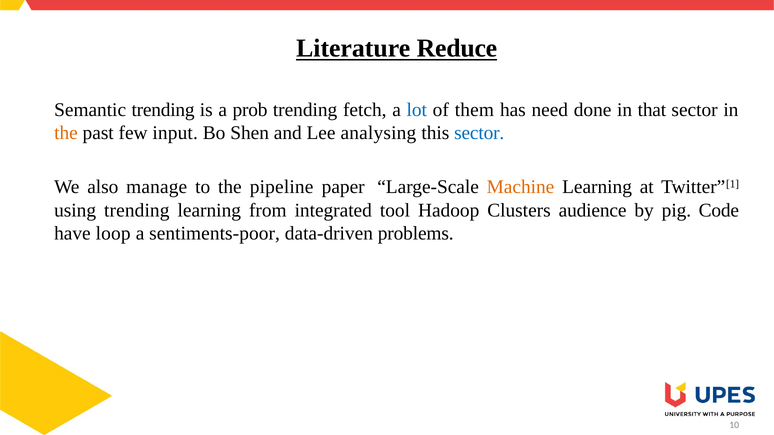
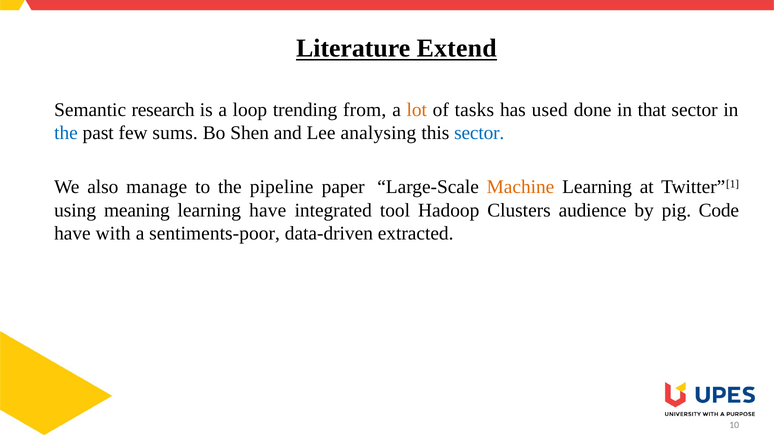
Reduce: Reduce -> Extend (457, 48)
Semantic trending: trending -> research (163, 110)
prob: prob -> loop (250, 110)
fetch: fetch -> from (365, 110)
lot colour: blue -> orange (417, 110)
them: them -> tasks (474, 110)
need: need -> used (550, 110)
the colour: orange -> blue (66, 133)
input: input -> sums (175, 133)
using trending: trending -> meaning (137, 210)
learning from: from -> have (268, 210)
loop: loop -> with (113, 234)
problems: problems -> extracted (416, 234)
